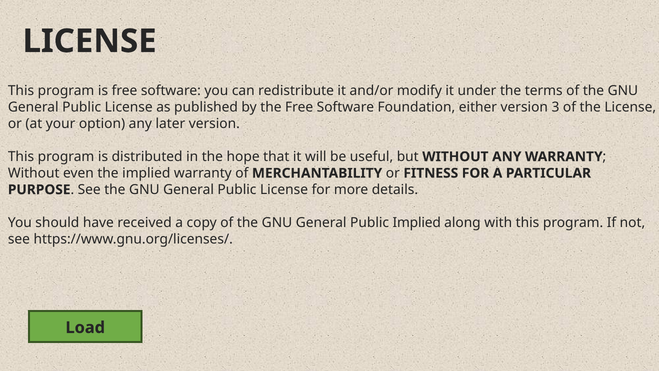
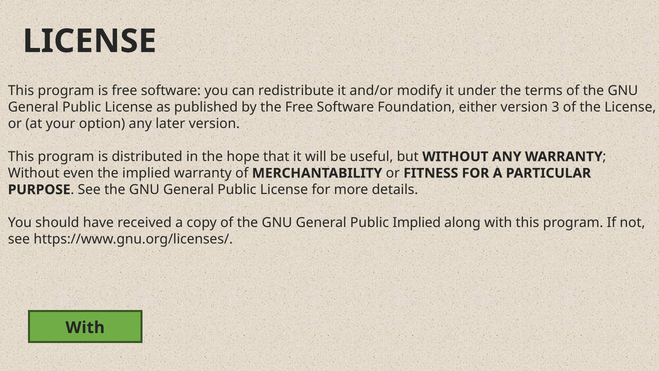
Load: Load -> With (85, 327)
